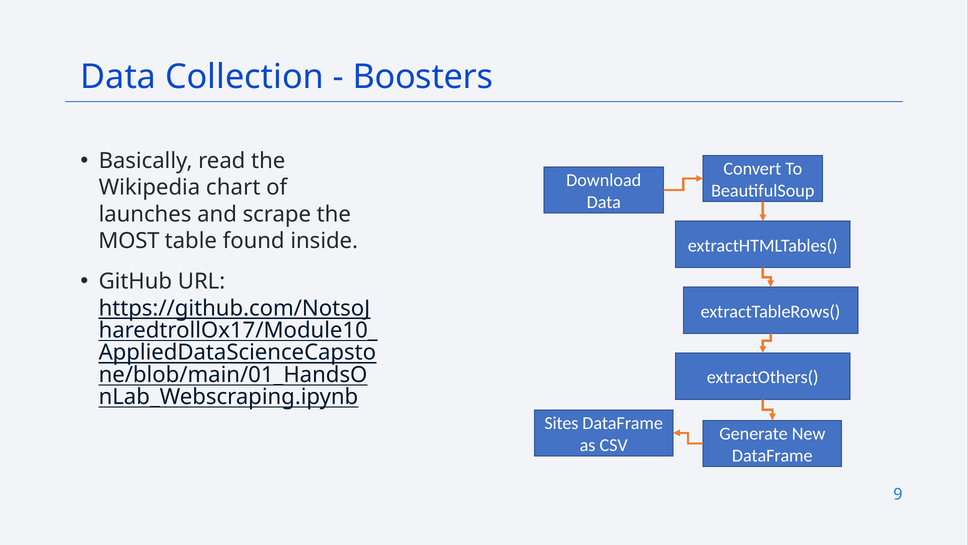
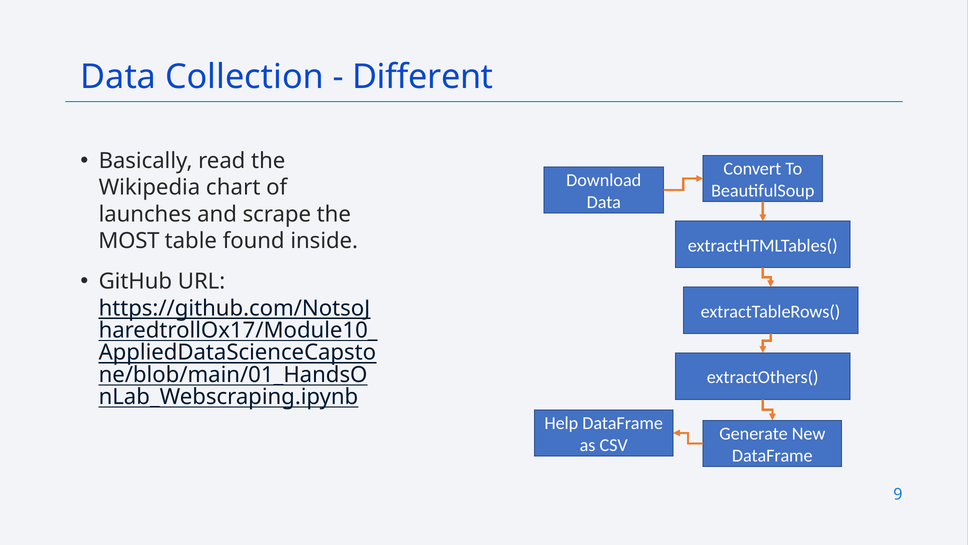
Boosters: Boosters -> Different (423, 77)
Sites: Sites -> Help (561, 423)
